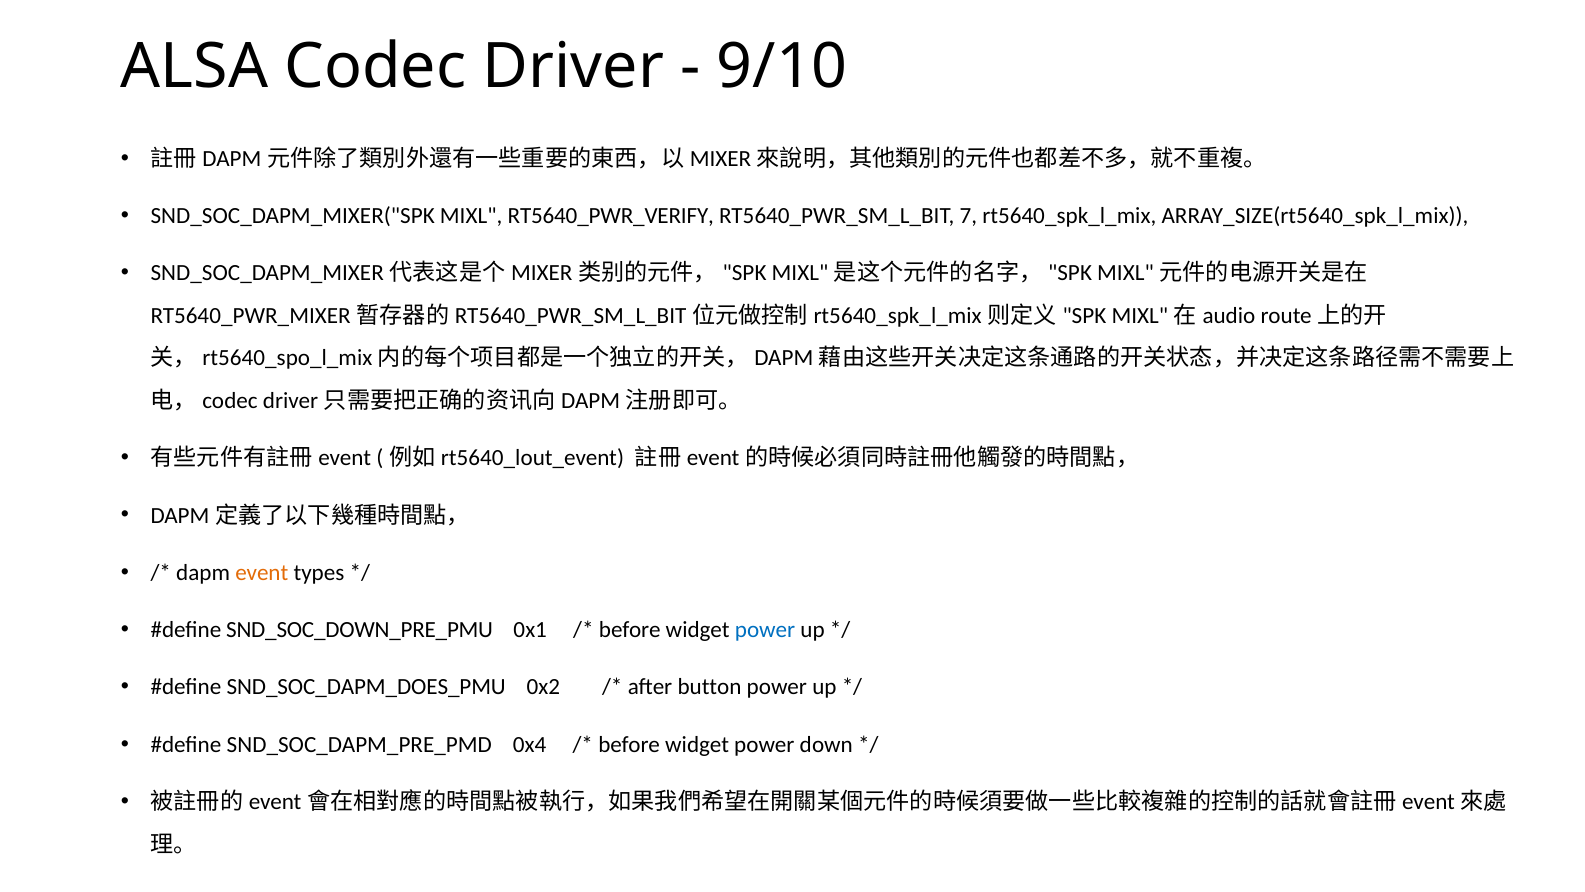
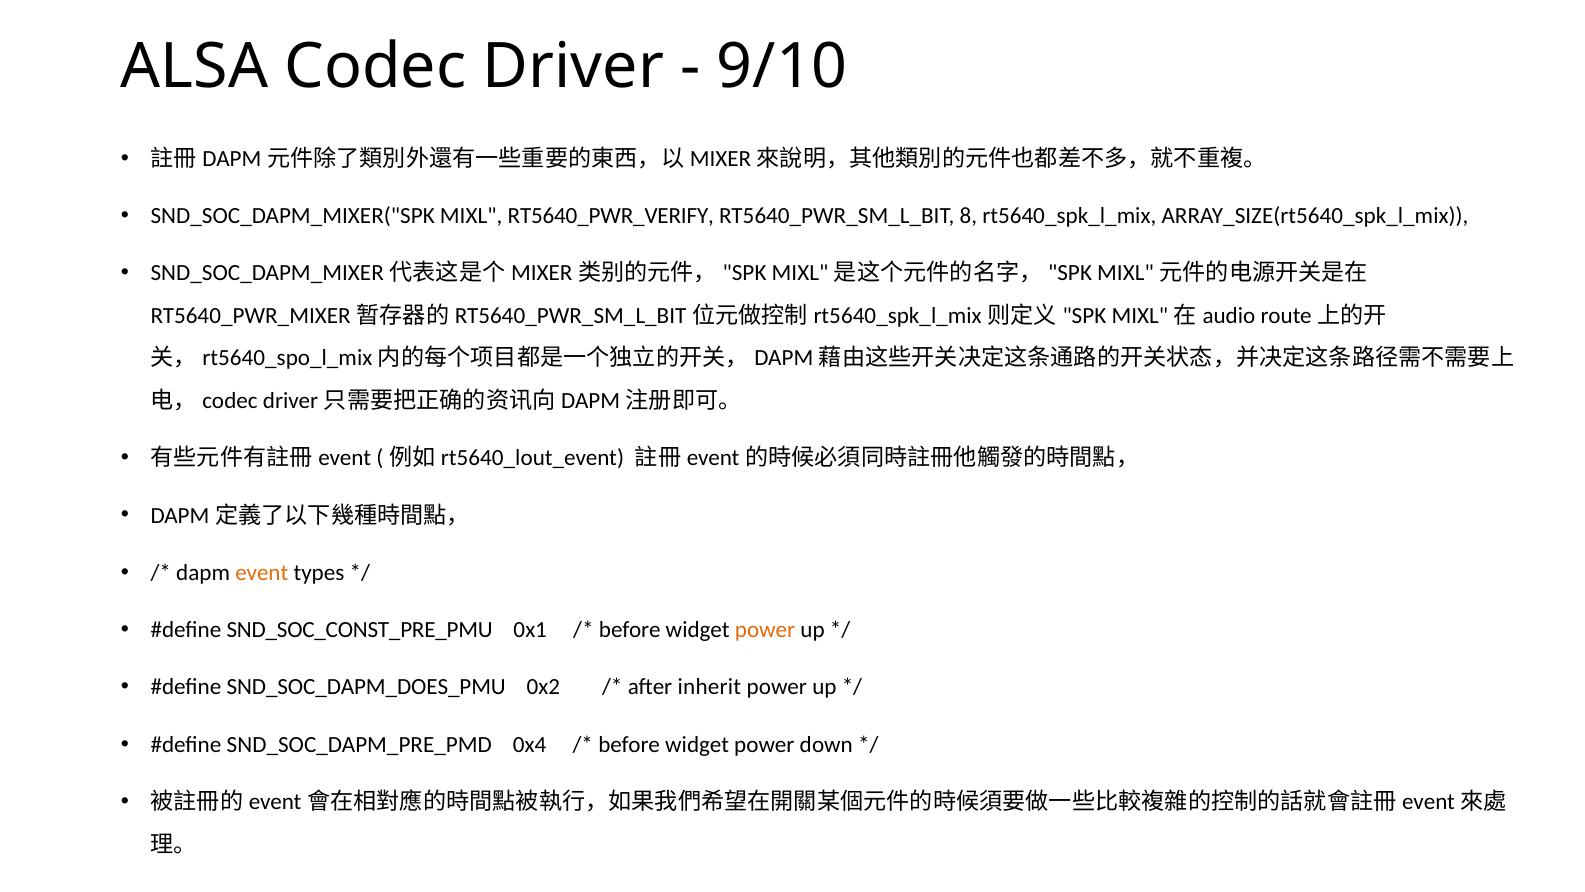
7: 7 -> 8 (968, 216)
SND_SOC_DOWN_PRE_PMU: SND_SOC_DOWN_PRE_PMU -> SND_SOC_CONST_PRE_PMU (360, 630)
power colour: blue -> orange (765, 630)
button: button -> inherit (709, 687)
